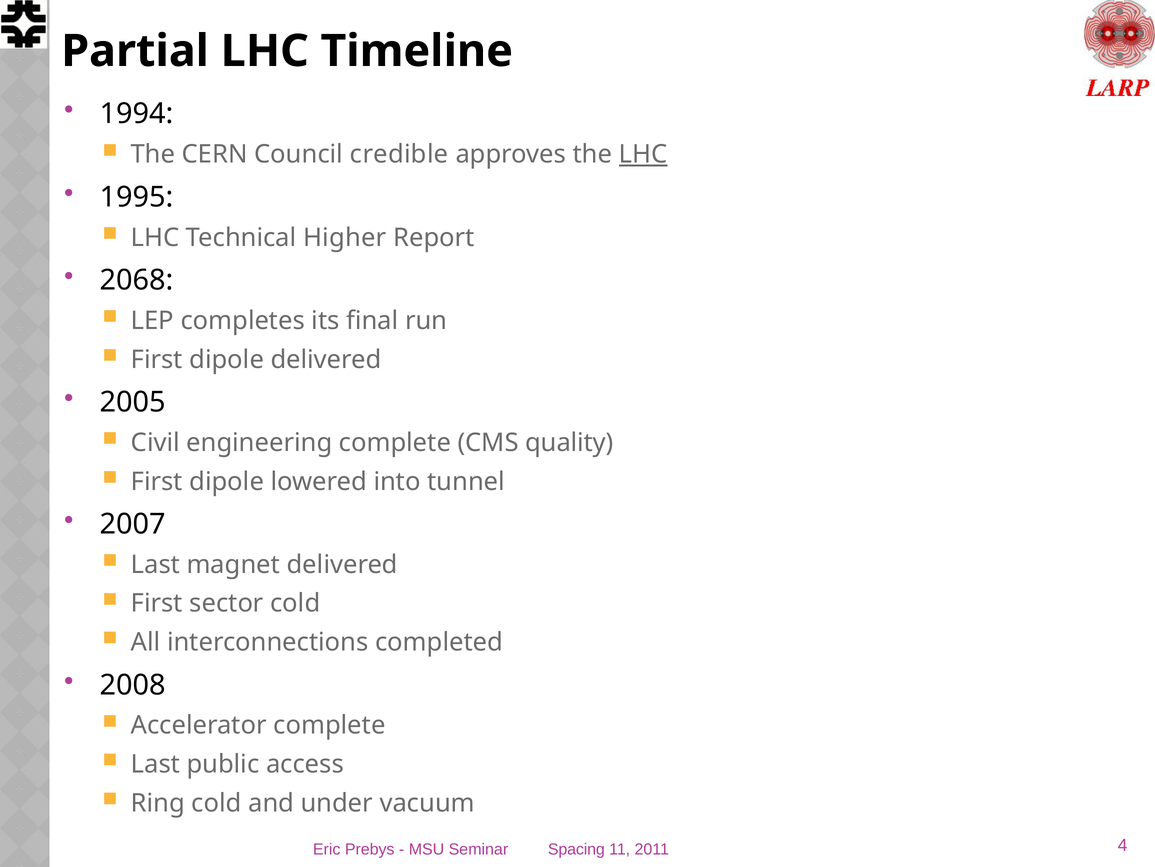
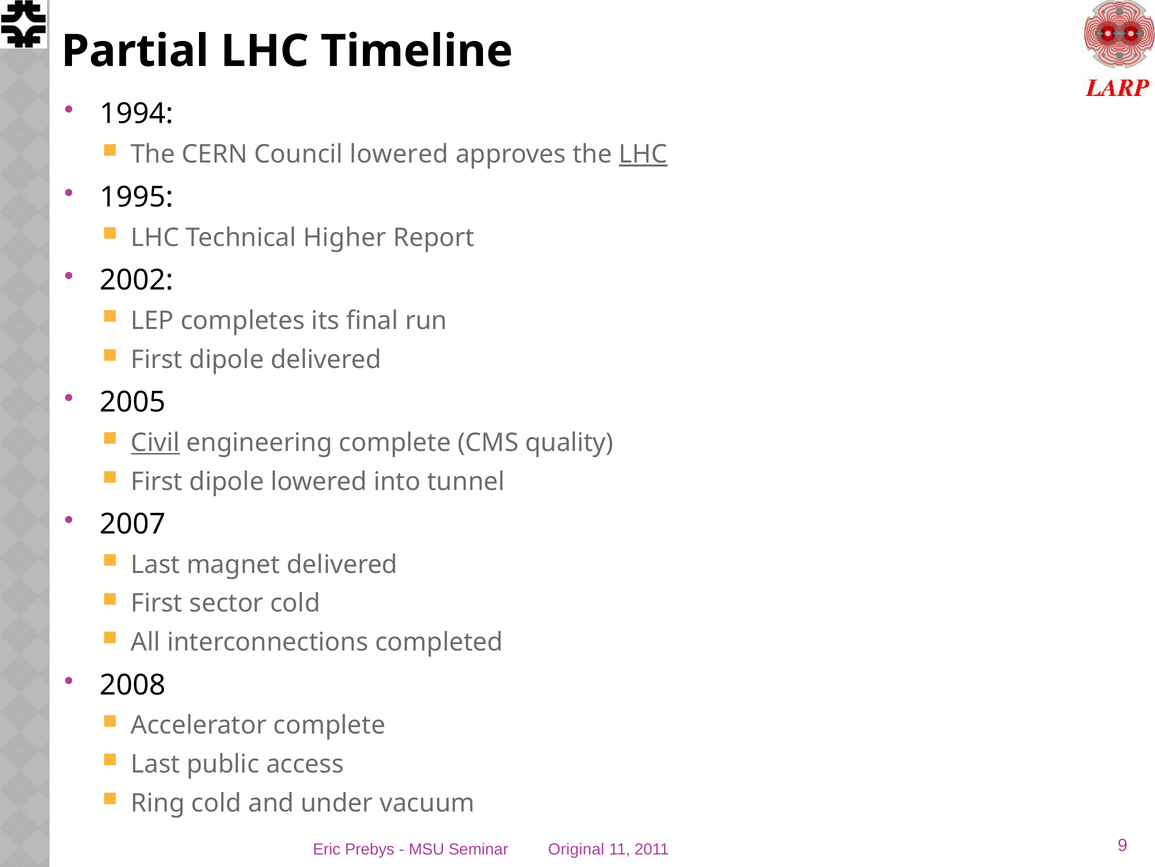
Council credible: credible -> lowered (399, 154)
2068: 2068 -> 2002 (136, 280)
Civil underline: none -> present (155, 442)
Spacing: Spacing -> Original (576, 848)
4: 4 -> 9 (1123, 845)
